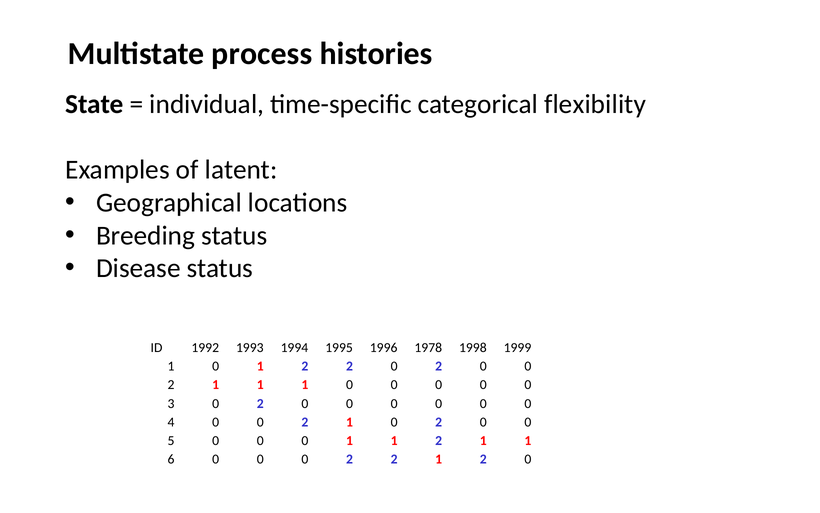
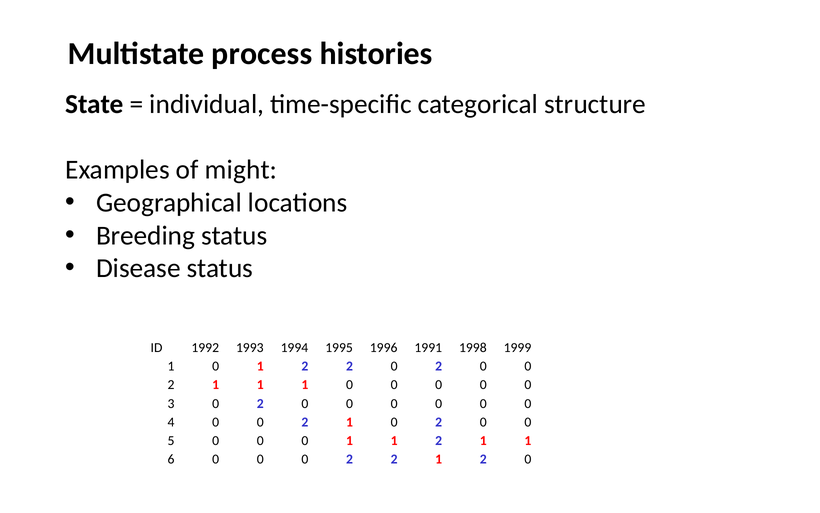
flexibility: flexibility -> structure (595, 104)
latent: latent -> might (241, 170)
1978: 1978 -> 1991 (428, 348)
